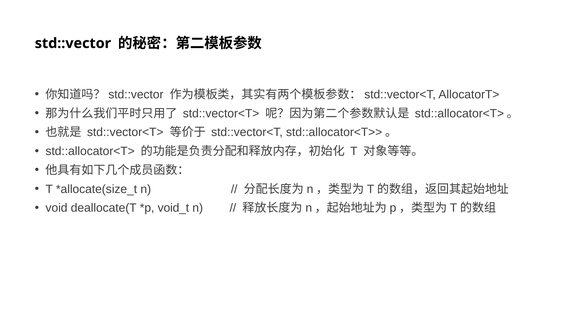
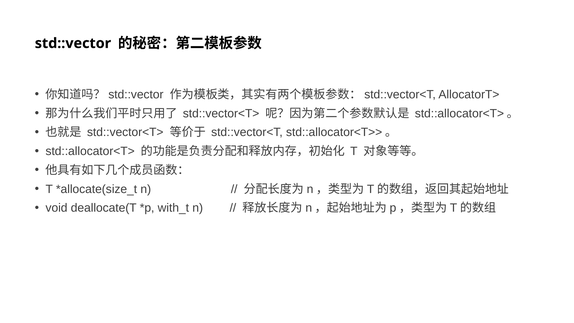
void_t: void_t -> with_t (173, 208)
